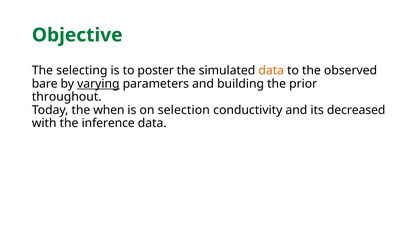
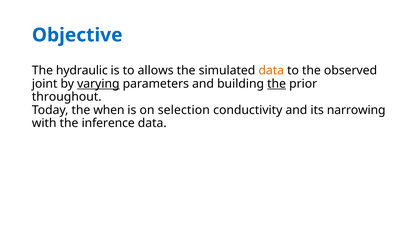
Objective colour: green -> blue (77, 35)
selecting: selecting -> hydraulic (82, 71)
poster: poster -> allows (156, 71)
bare: bare -> joint (45, 84)
the underline: none -> present (277, 84)
decreased: decreased -> narrowing (356, 110)
